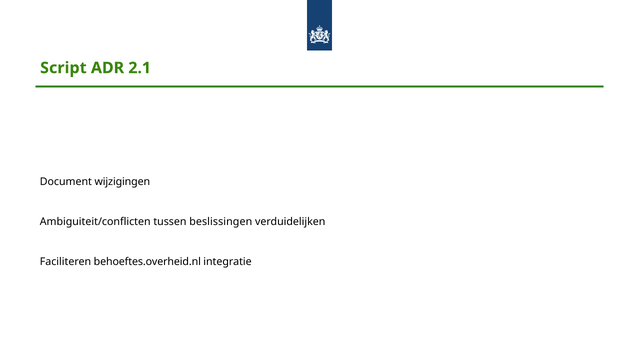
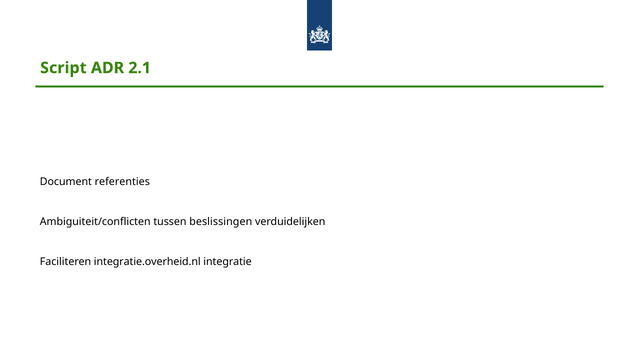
wijzigingen: wijzigingen -> referenties (122, 182)
behoeftes.overheid.nl: behoeftes.overheid.nl -> integratie.overheid.nl (147, 262)
